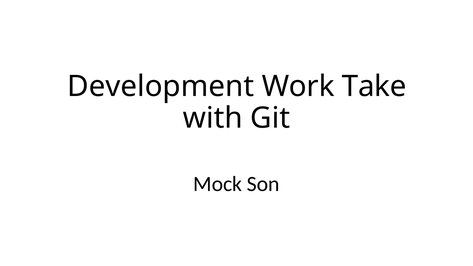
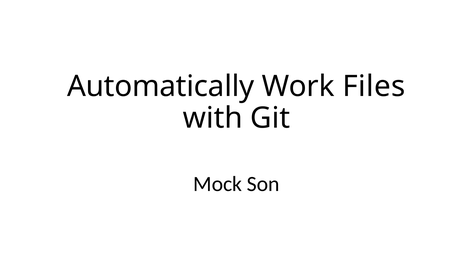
Development: Development -> Automatically (161, 86)
Take: Take -> Files (374, 86)
